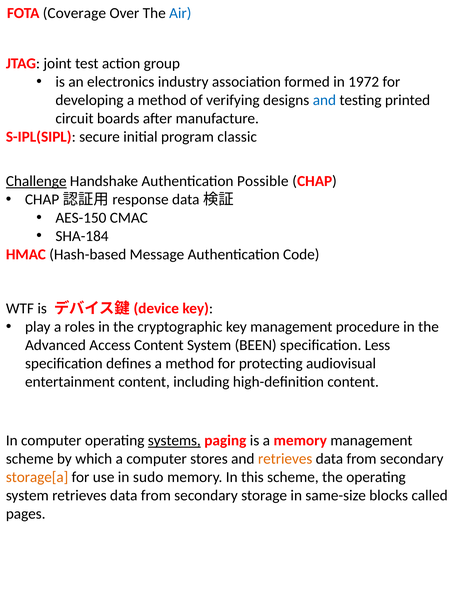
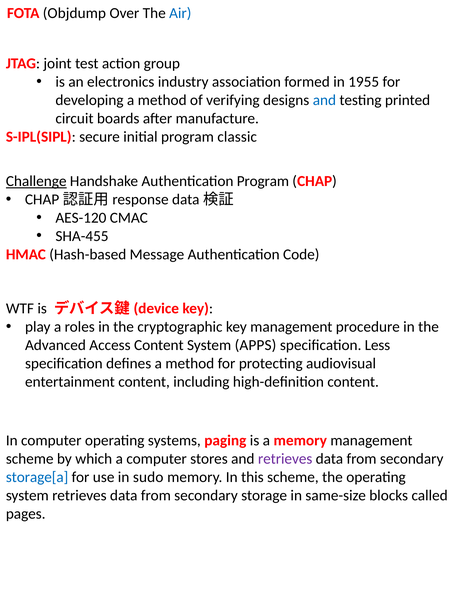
Coverage: Coverage -> Objdump (74, 13)
1972: 1972 -> 1955 (364, 82)
Authentication Possible: Possible -> Program (263, 181)
AES-150: AES-150 -> AES-120 (81, 218)
SHA-184: SHA-184 -> SHA-455 (82, 236)
BEEN: BEEN -> APPS (256, 346)
systems underline: present -> none (174, 441)
retrieves colour: orange -> purple (285, 459)
storage[a colour: orange -> blue (37, 478)
